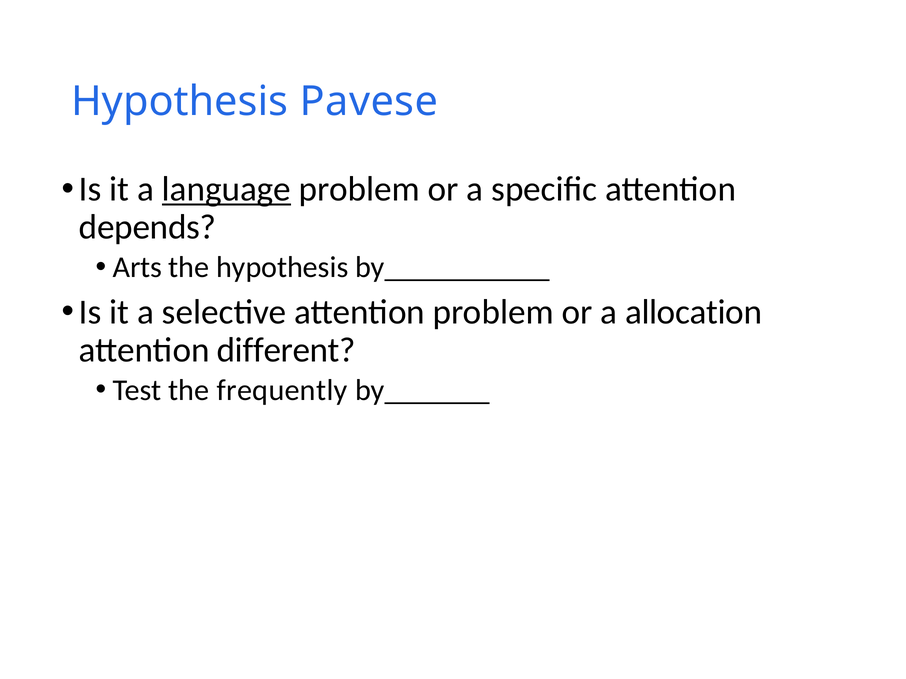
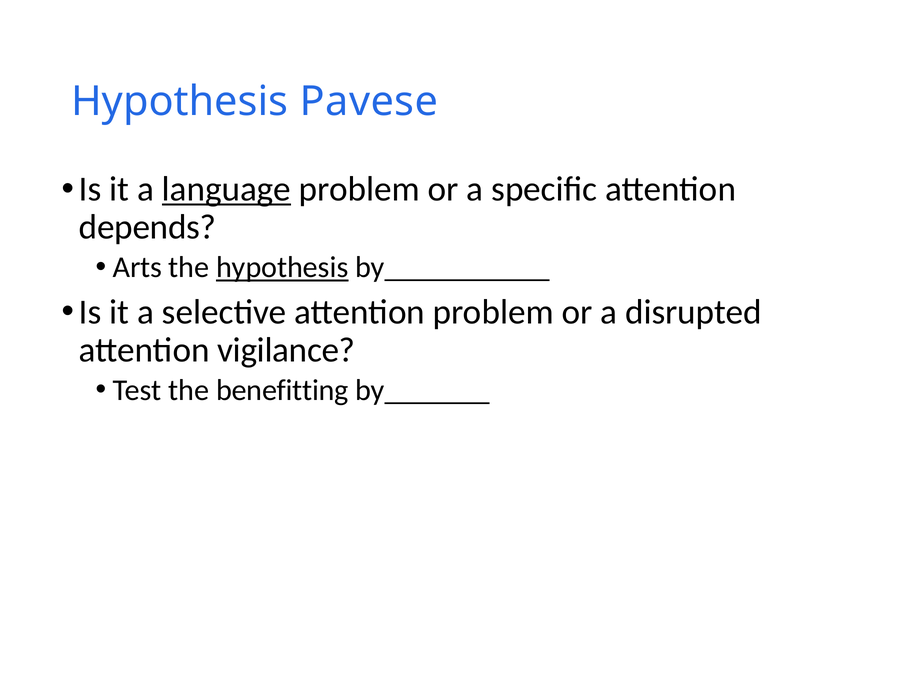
hypothesis underline: none -> present (282, 268)
allocation: allocation -> disrupted (693, 312)
different: different -> vigilance (286, 350)
frequently: frequently -> benefitting (282, 390)
